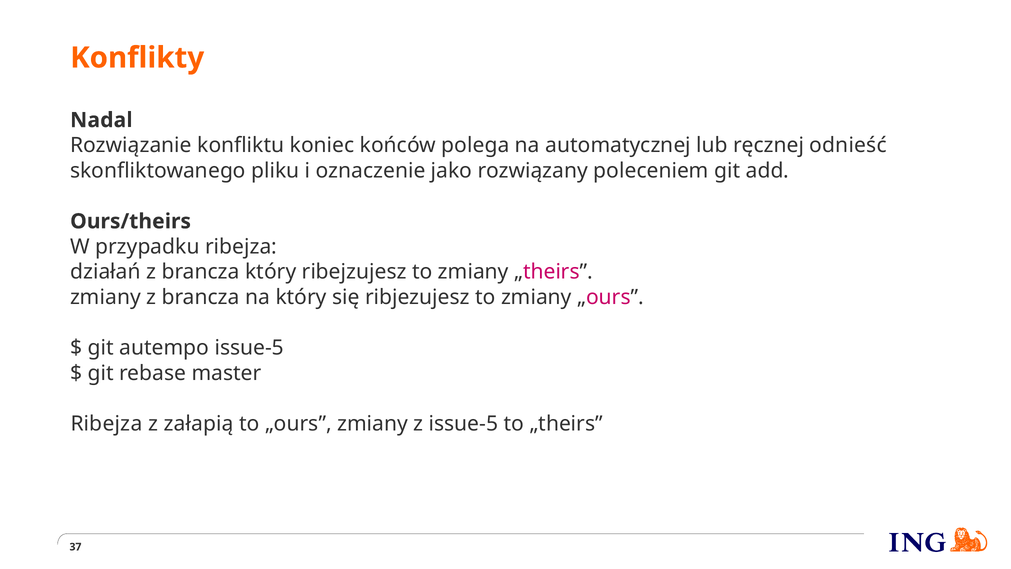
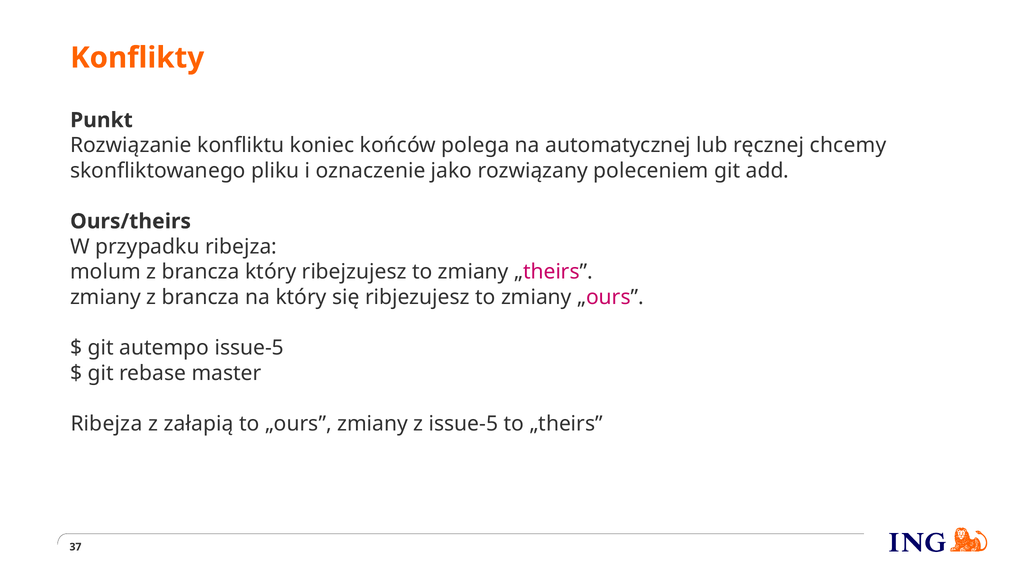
Nadal: Nadal -> Punkt (101, 120)
odnieść: odnieść -> chcemy (848, 145)
działań: działań -> molum (105, 272)
